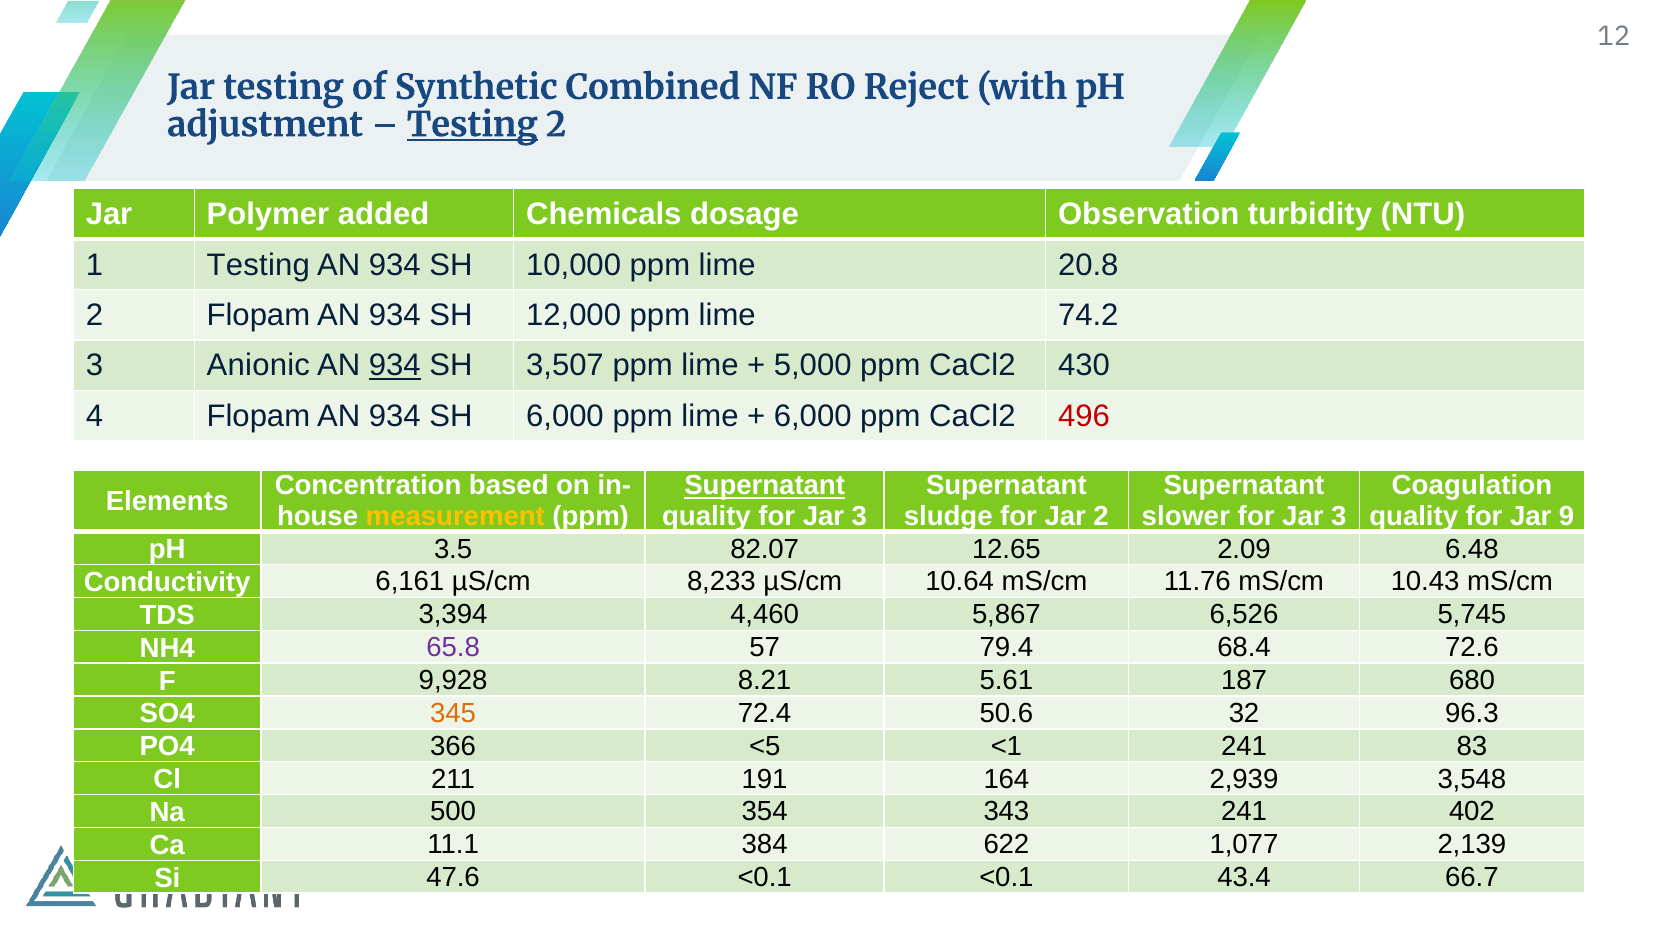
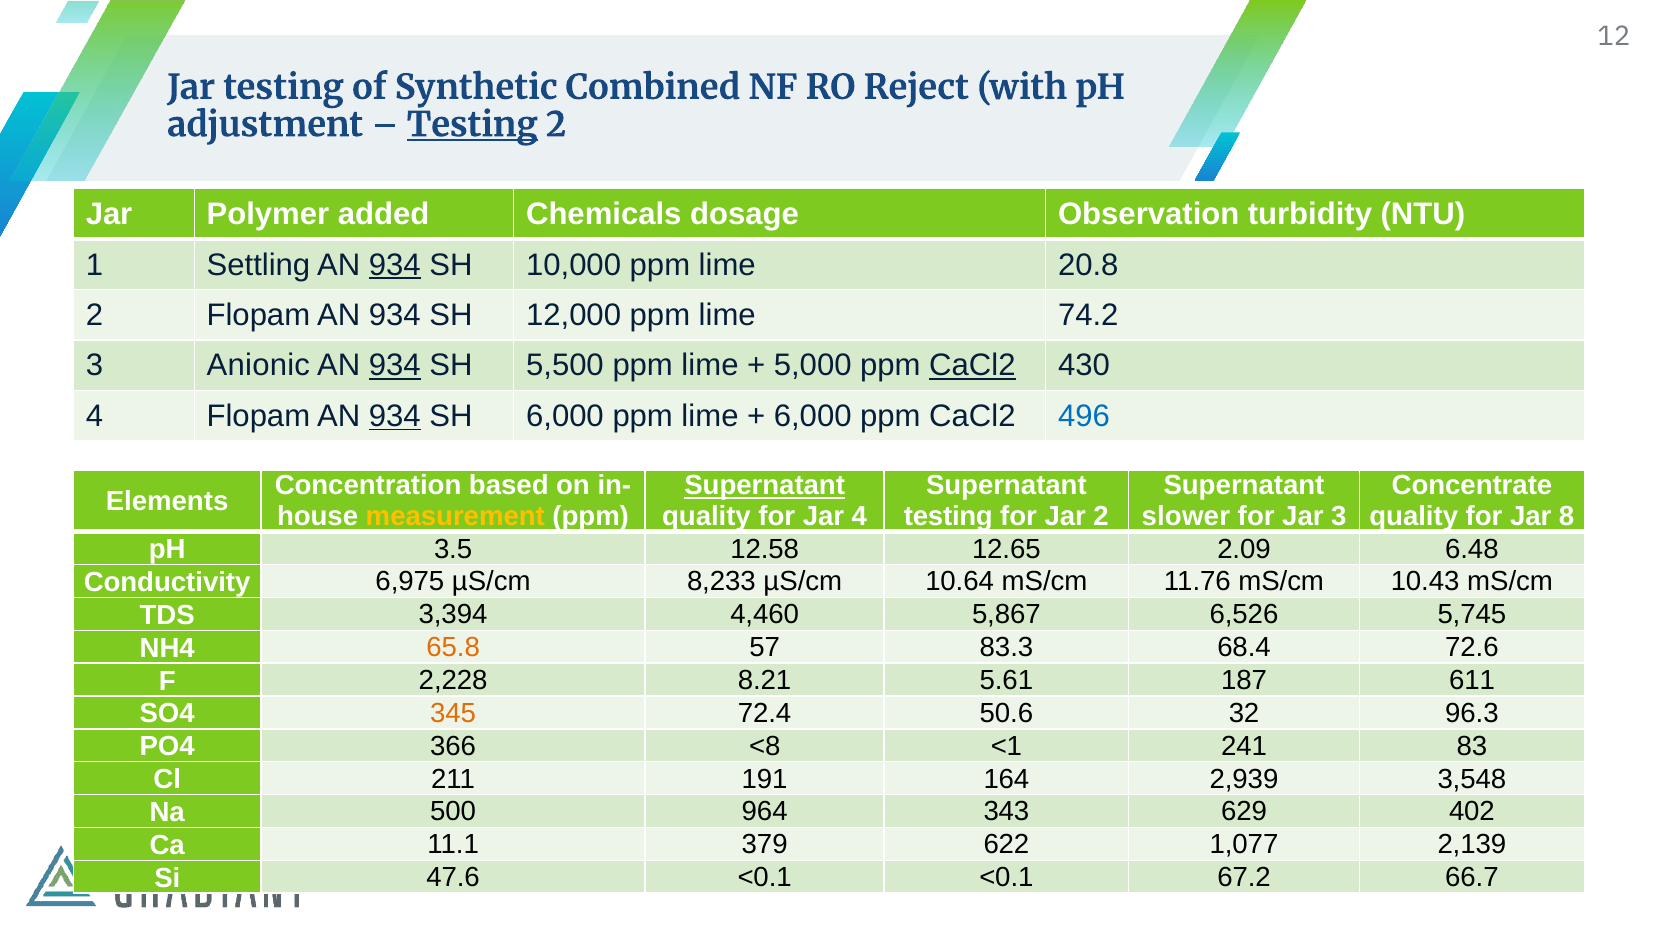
1 Testing: Testing -> Settling (258, 265)
934 underline: none -> present (395, 265)
3,507: 3,507 -> 5,500 (565, 365)
CaCl2 underline: none -> present (972, 365)
934 underline: none -> present (395, 416)
496 colour: red -> blue (1084, 416)
Coagulation: Coagulation -> Concentrate (1472, 486)
quality for Jar 3: 3 -> 4 (859, 516)
sludge: sludge -> testing (948, 516)
9: 9 -> 8 (1567, 516)
82.07: 82.07 -> 12.58 (765, 549)
6,161: 6,161 -> 6,975 (410, 582)
65.8 colour: purple -> orange (453, 647)
79.4: 79.4 -> 83.3 (1006, 647)
9,928: 9,928 -> 2,228 (453, 680)
680: 680 -> 611 (1472, 680)
<5: <5 -> <8 (765, 746)
354: 354 -> 964 (765, 811)
343 241: 241 -> 629 (1244, 811)
384: 384 -> 379 (765, 844)
43.4: 43.4 -> 67.2 (1244, 877)
